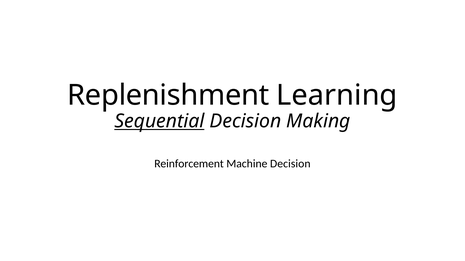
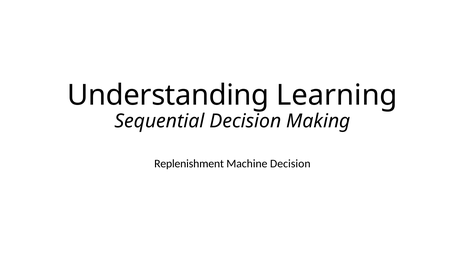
Replenishment: Replenishment -> Understanding (168, 95)
Sequential underline: present -> none (159, 122)
Reinforcement: Reinforcement -> Replenishment (189, 164)
